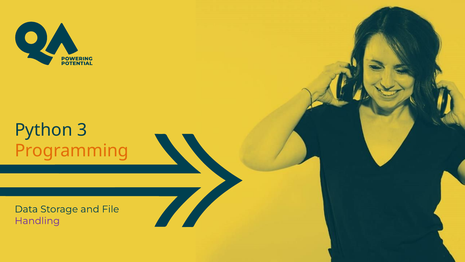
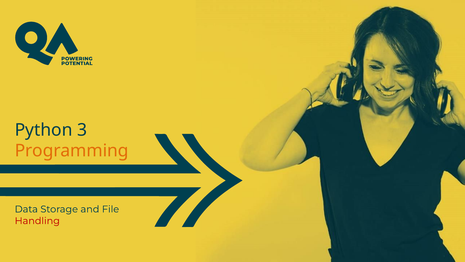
Handling colour: purple -> red (37, 220)
